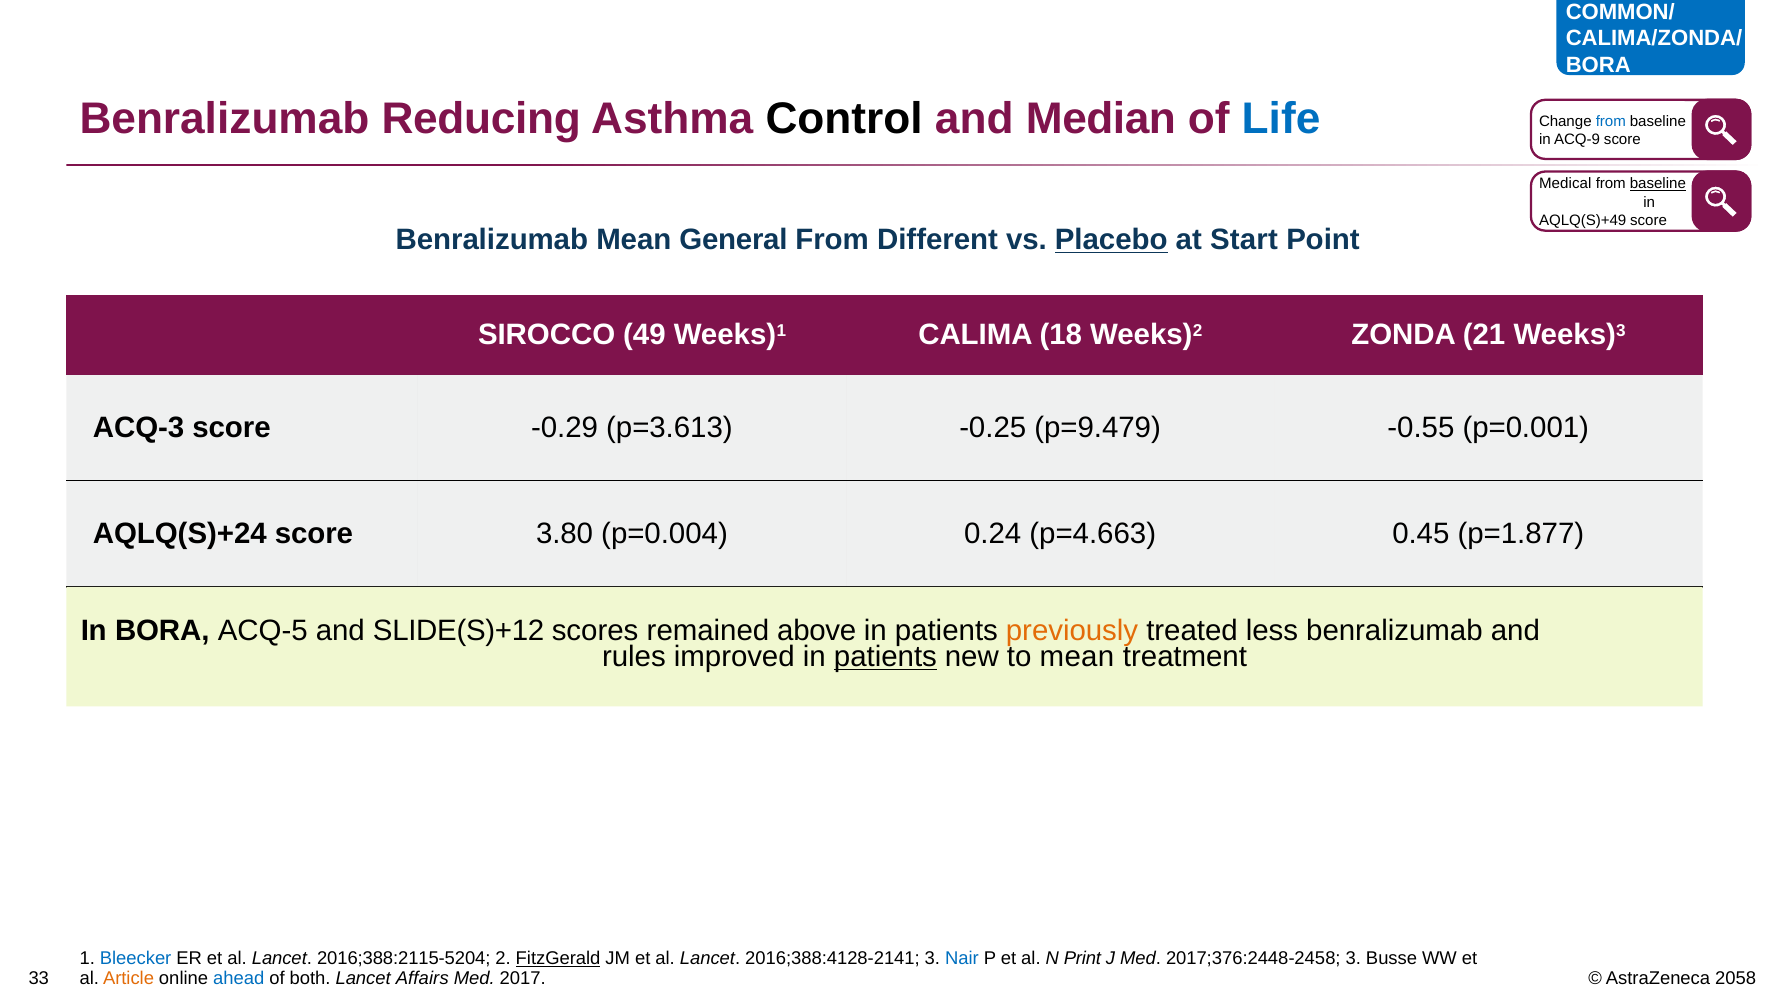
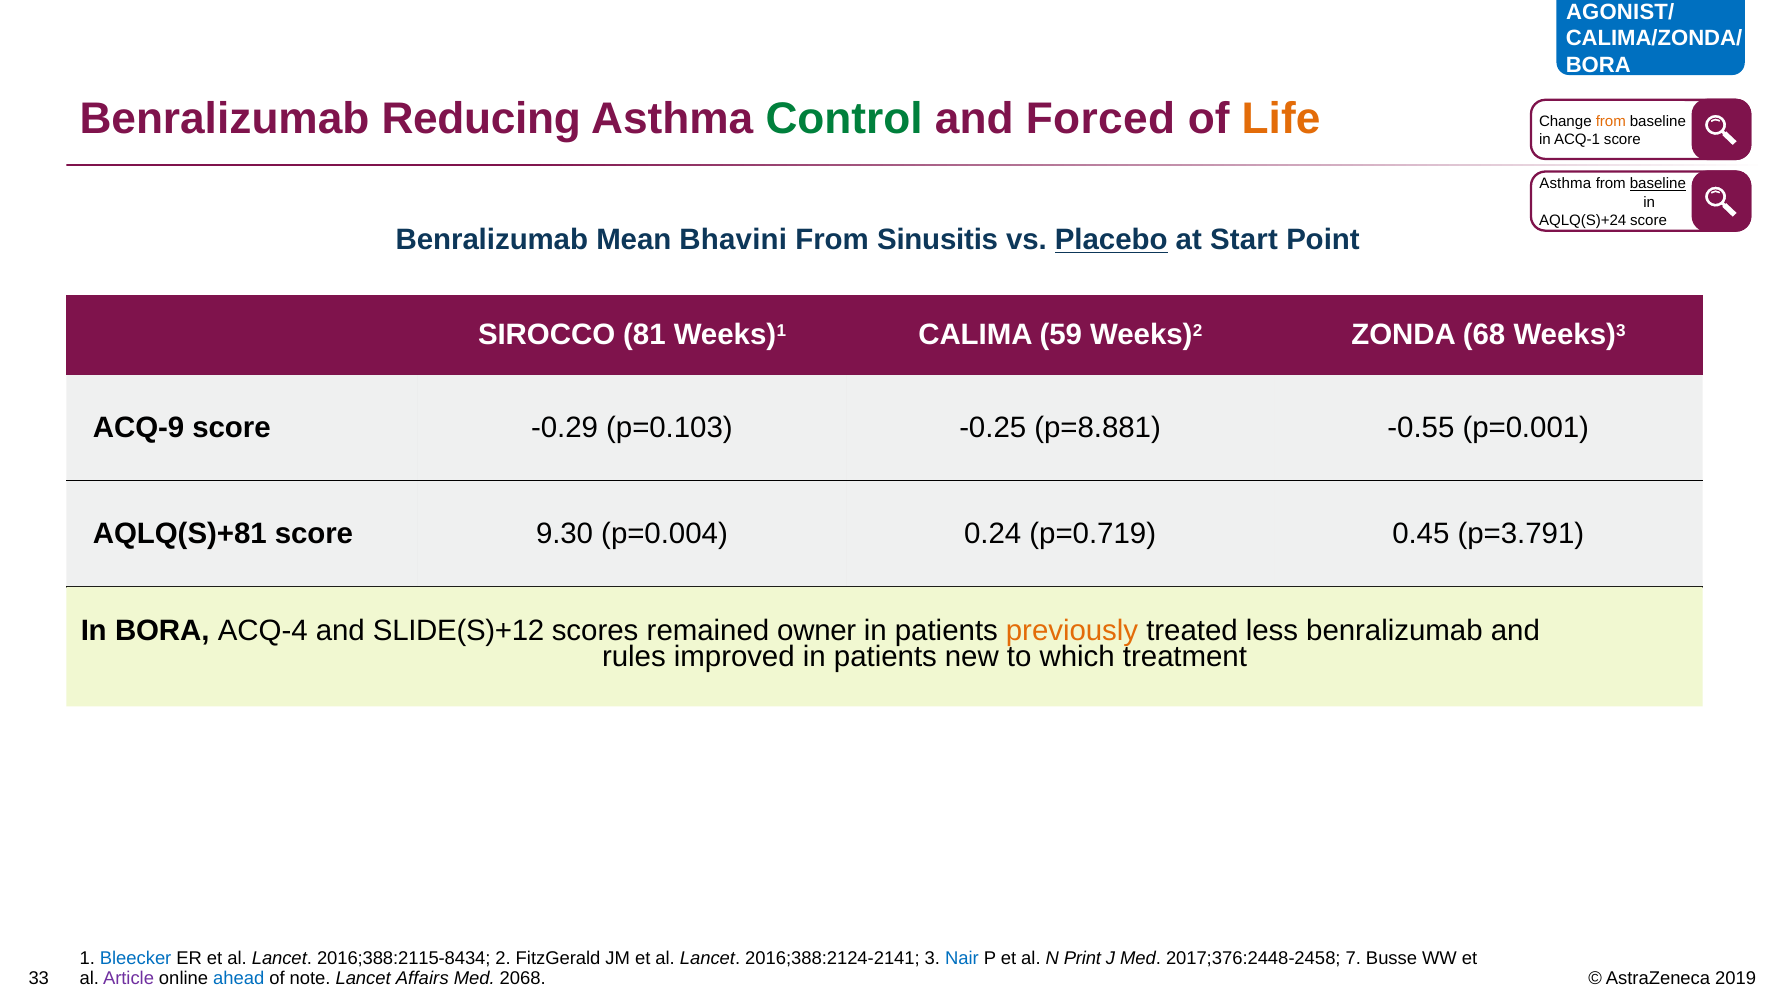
COMMON/: COMMON/ -> AGONIST/ (1620, 12)
Control colour: black -> green (844, 118)
Median: Median -> Forced (1100, 118)
Life colour: blue -> orange (1281, 118)
from colour: blue -> orange (1611, 121)
ACQ-9: ACQ-9 -> ACQ-1 (1577, 139)
Medical: Medical -> Asthma (1565, 184)
AQLQ(S)+49: AQLQ(S)+49 -> AQLQ(S)+24 (1583, 220)
General: General -> Bhavini (733, 240)
Different: Different -> Sinusitis (938, 240)
49: 49 -> 81 (644, 335)
18: 18 -> 59 (1061, 335)
21: 21 -> 68 (1484, 335)
ACQ-3: ACQ-3 -> ACQ-9 (139, 428)
p=3.613: p=3.613 -> p=0.103 (669, 428)
p=9.479: p=9.479 -> p=8.881 (1098, 428)
AQLQ(S)+24: AQLQ(S)+24 -> AQLQ(S)+81 (180, 534)
3.80: 3.80 -> 9.30 (565, 534)
p=4.663: p=4.663 -> p=0.719 (1093, 534)
p=1.877: p=1.877 -> p=3.791 (1521, 534)
ACQ-5: ACQ-5 -> ACQ-4 (263, 631)
above: above -> owner (817, 631)
patients underline: present -> none (885, 657)
to mean: mean -> which (1077, 657)
2016;388:2115-5204: 2016;388:2115-5204 -> 2016;388:2115-8434 (404, 958)
FitzGerald underline: present -> none (558, 958)
2016;388:4128-2141: 2016;388:4128-2141 -> 2016;388:2124-2141 (832, 958)
2017;376:2448-2458 3: 3 -> 7 (1353, 958)
Article colour: orange -> purple (129, 978)
both: both -> note (310, 978)
2017: 2017 -> 2068 (523, 978)
2058: 2058 -> 2019 (1736, 978)
